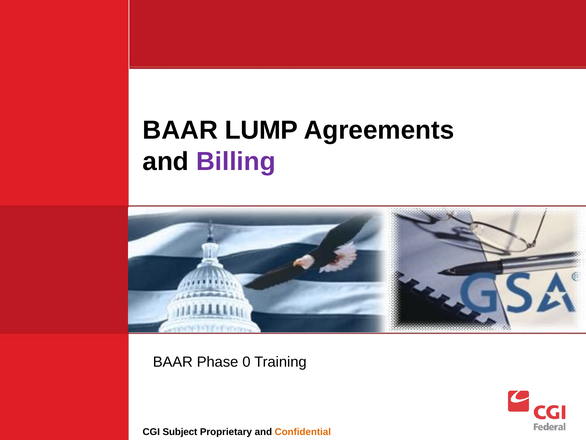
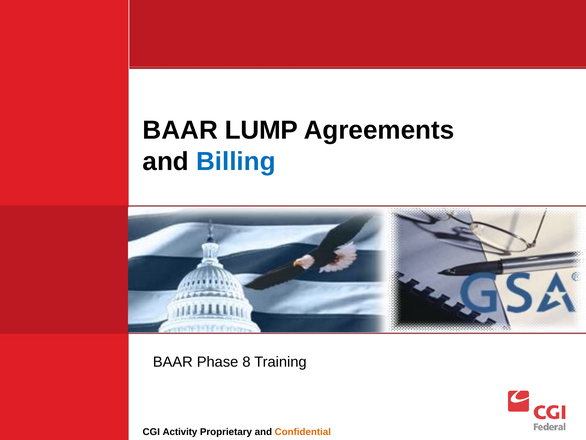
Billing colour: purple -> blue (236, 161)
0: 0 -> 8 (246, 362)
Subject: Subject -> Activity (180, 431)
